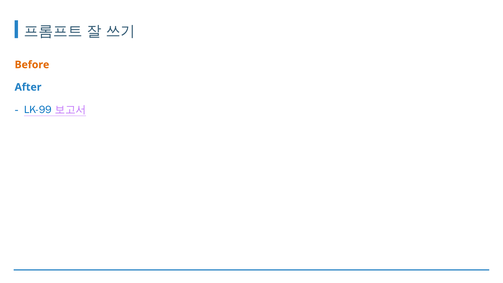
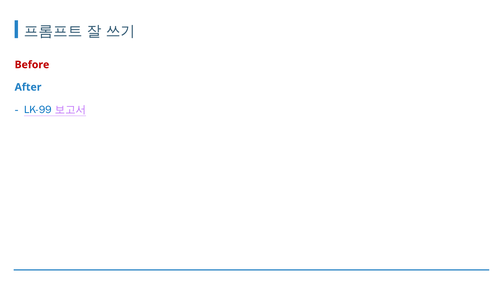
Before colour: orange -> red (32, 65)
